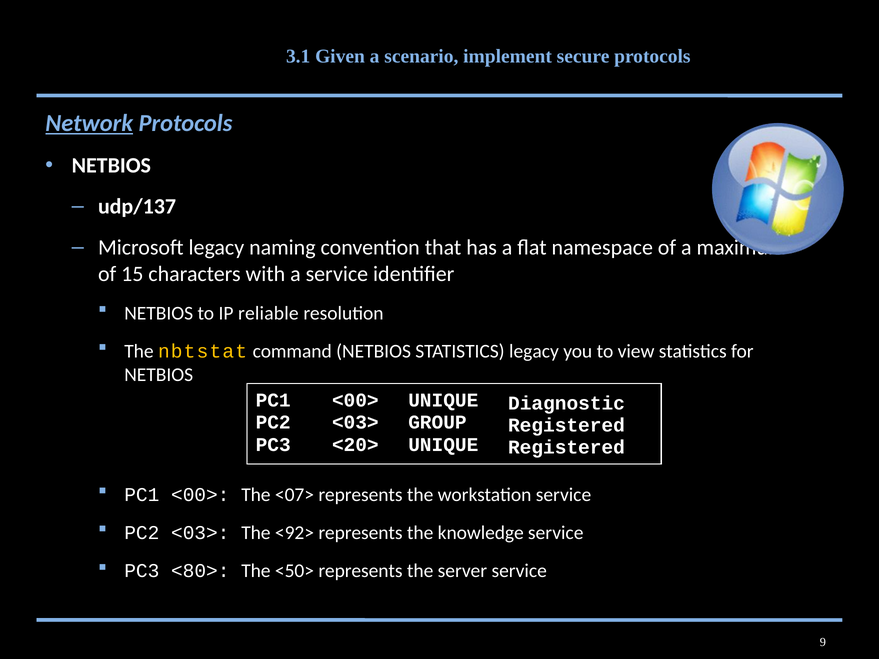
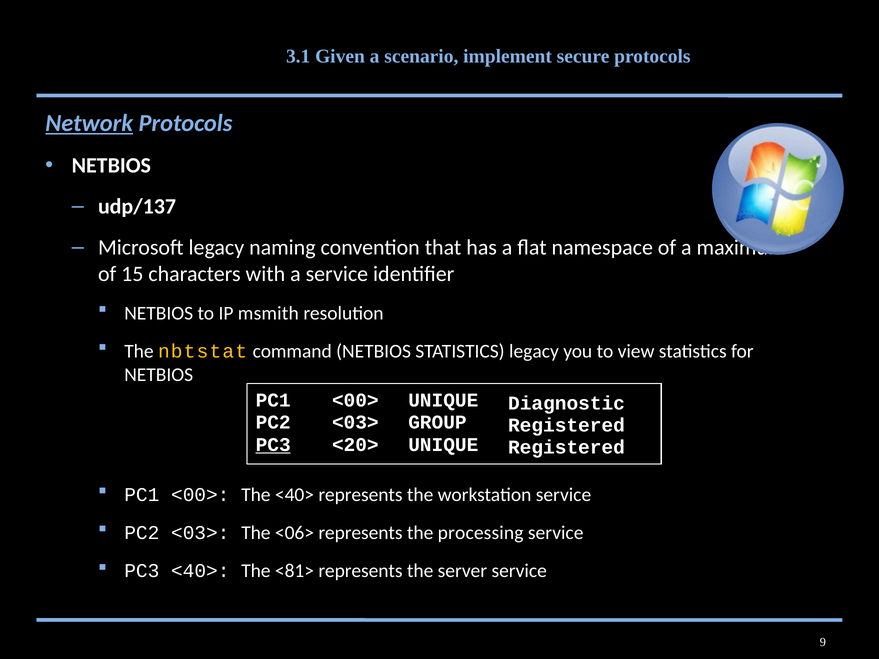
reliable: reliable -> msmith (268, 313)
PC3 underline: none -> present (273, 445)
The <07>: <07> -> <40> (295, 495)
<92>: <92> -> <06> (295, 533)
knowledge: knowledge -> processing (481, 533)
PC3 <80>: <80> -> <40> (200, 571)
<50>: <50> -> <81> (295, 571)
